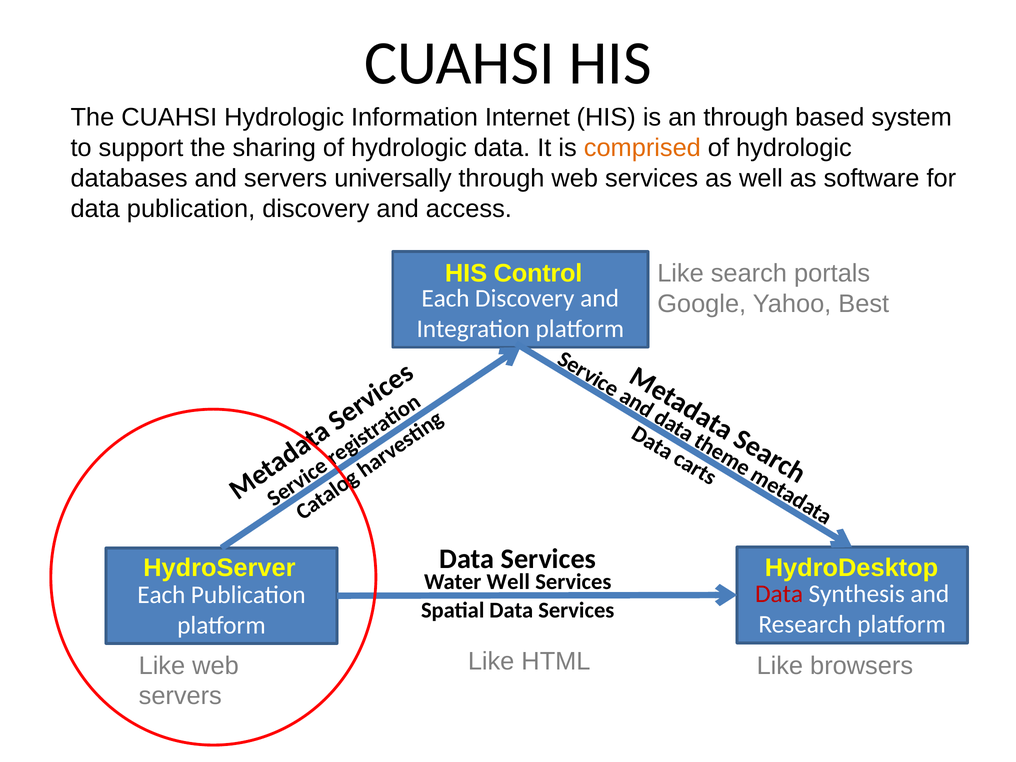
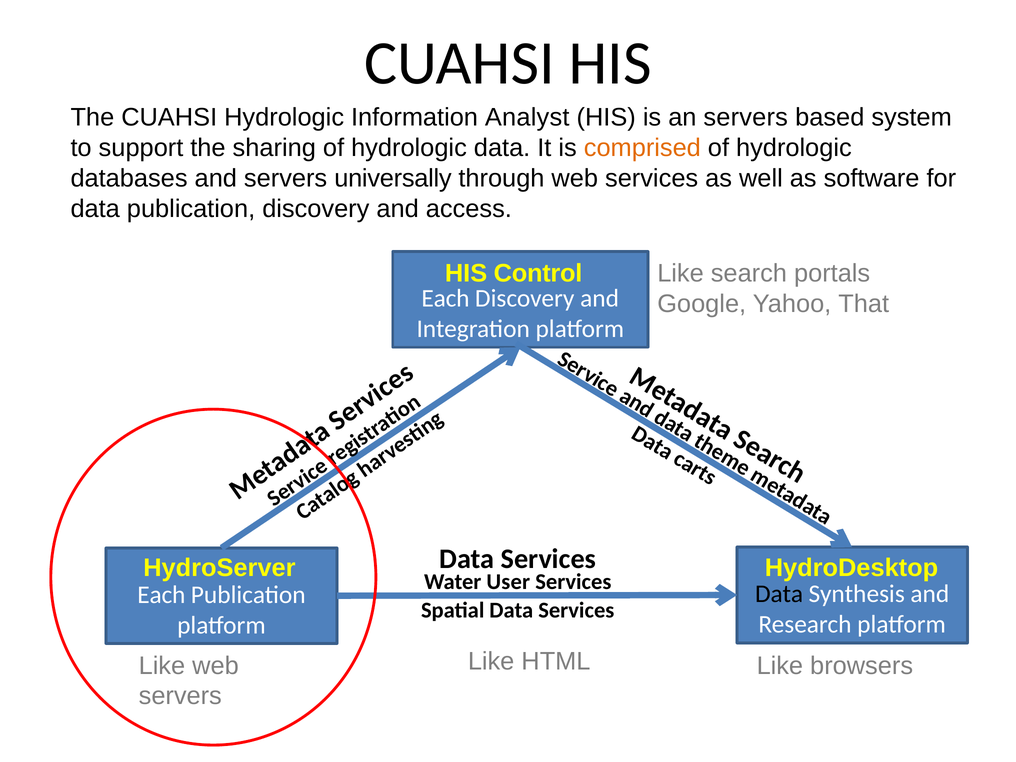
Internet: Internet -> Analyst (527, 117)
an through: through -> servers (746, 117)
Best: Best -> That (864, 304)
Water Well: Well -> User (508, 582)
Data colour: red -> black (779, 594)
